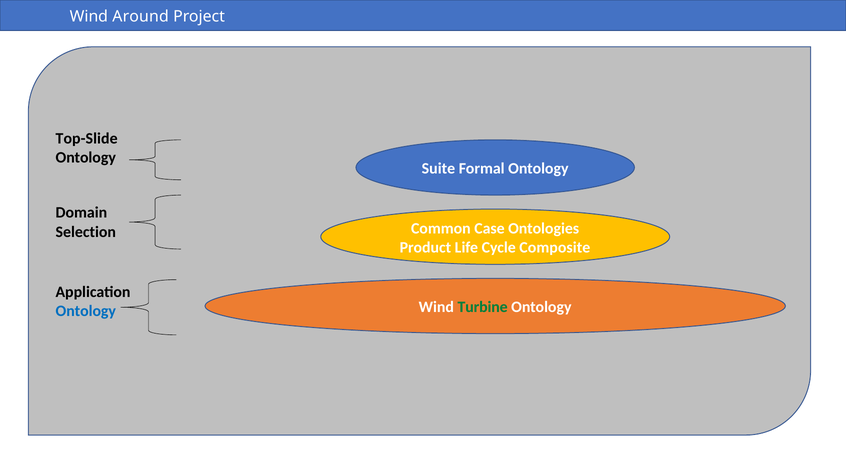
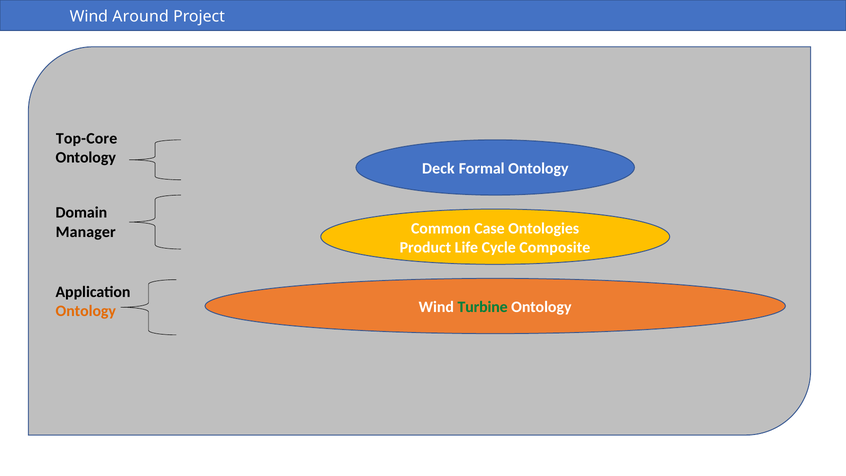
Top-Slide: Top-Slide -> Top-Core (87, 138)
Suite: Suite -> Deck (438, 169)
Selection: Selection -> Manager (86, 232)
Ontology colour: blue -> orange (86, 311)
